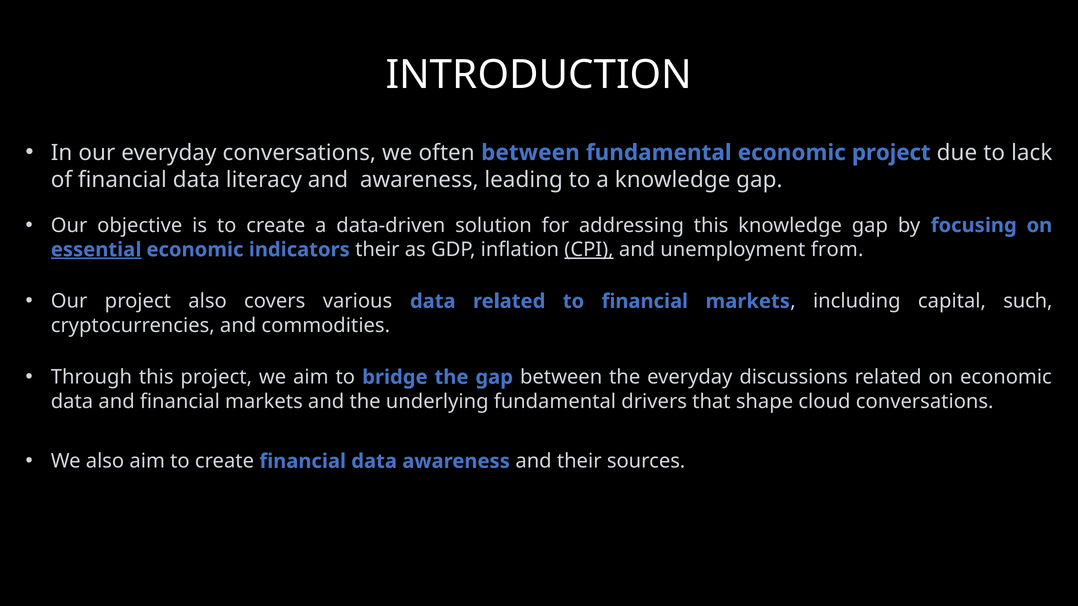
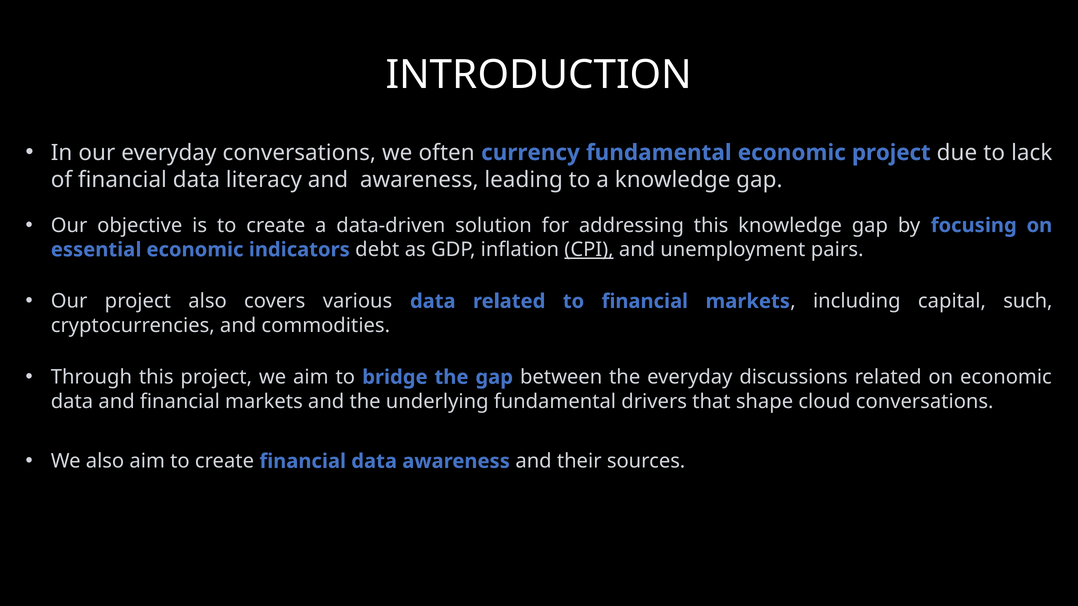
often between: between -> currency (530, 153)
essential underline: present -> none (96, 250)
indicators their: their -> debt (377, 250)
from: from -> pairs (837, 250)
